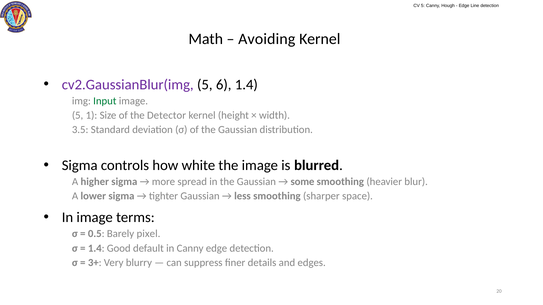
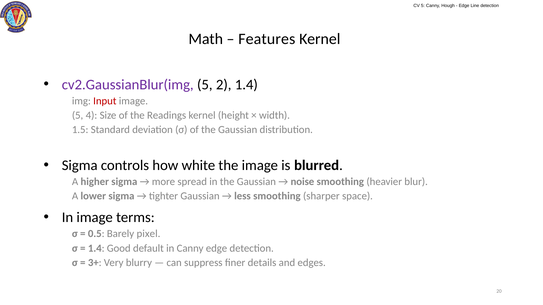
Avoiding: Avoiding -> Features (267, 39)
6: 6 -> 2 (224, 85)
Input colour: green -> red (105, 101)
1: 1 -> 4 (91, 115)
Detector: Detector -> Readings (167, 115)
3.5: 3.5 -> 1.5 (80, 130)
some: some -> noise (302, 182)
